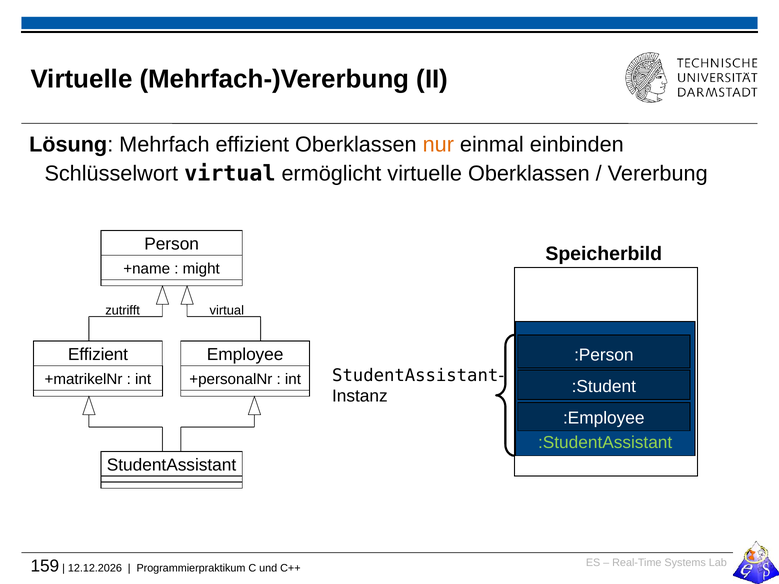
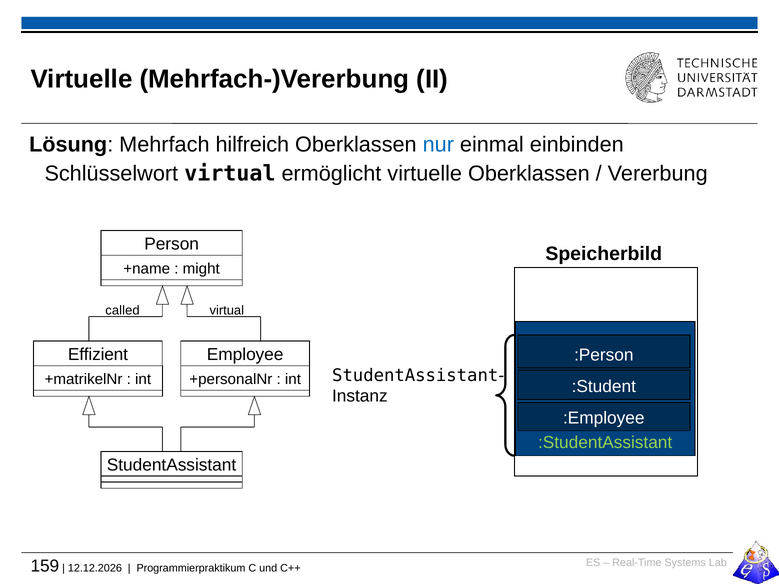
Mehrfach effizient: effizient -> hilfreich (252, 145)
nur colour: orange -> blue (438, 145)
zutrifft: zutrifft -> called (122, 311)
